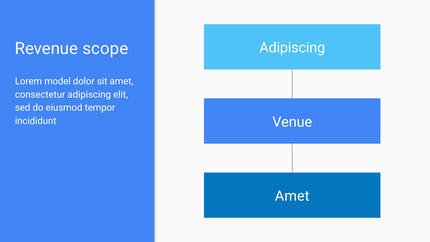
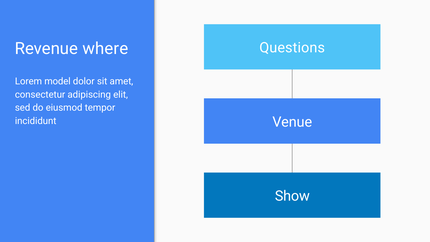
scope: scope -> where (105, 48)
Adipiscing: Adipiscing -> Questions (292, 48)
Amet: Amet -> Show (292, 196)
